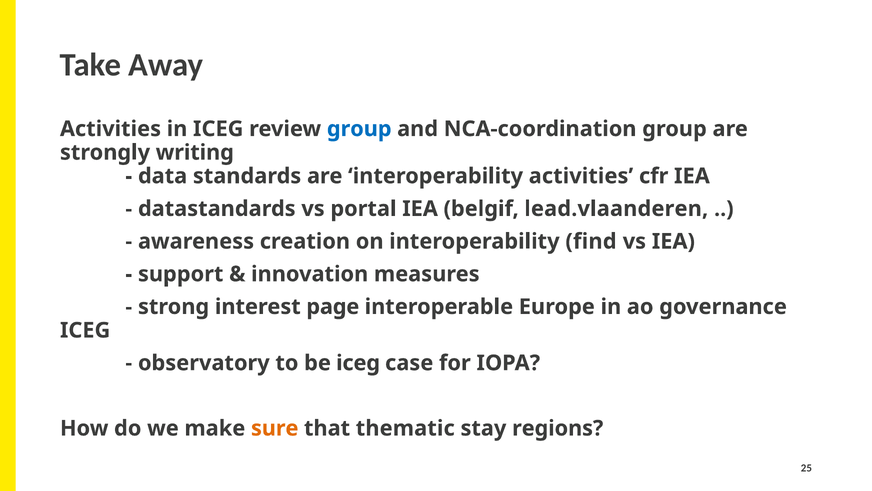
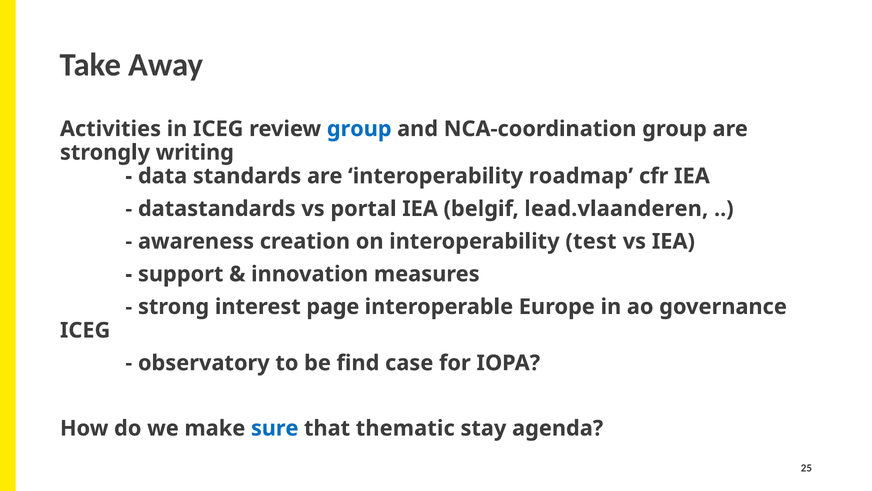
interoperability activities: activities -> roadmap (581, 176)
find: find -> test (591, 241)
be iceg: iceg -> find (358, 363)
sure colour: orange -> blue (275, 428)
regions: regions -> agenda (558, 428)
